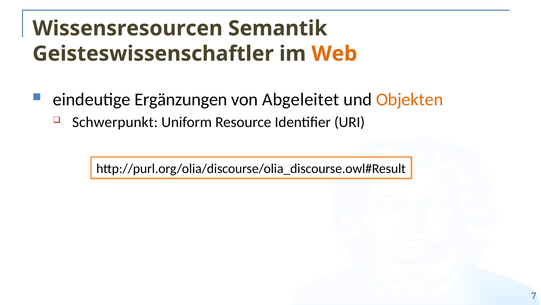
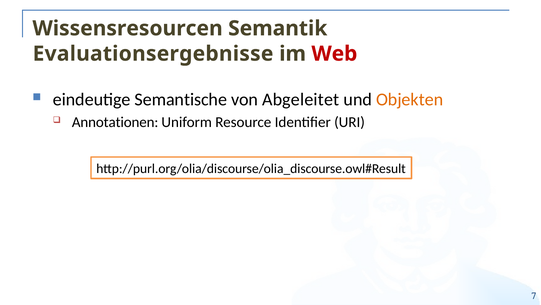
Geisteswissenschaftler: Geisteswissenschaftler -> Evaluationsergebnisse (153, 54)
Web colour: orange -> red (334, 54)
Ergänzungen: Ergänzungen -> Semantische (181, 99)
Schwerpunkt: Schwerpunkt -> Annotationen (115, 122)
